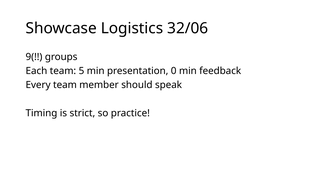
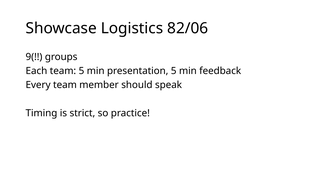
32/06: 32/06 -> 82/06 (188, 28)
presentation 0: 0 -> 5 (174, 71)
